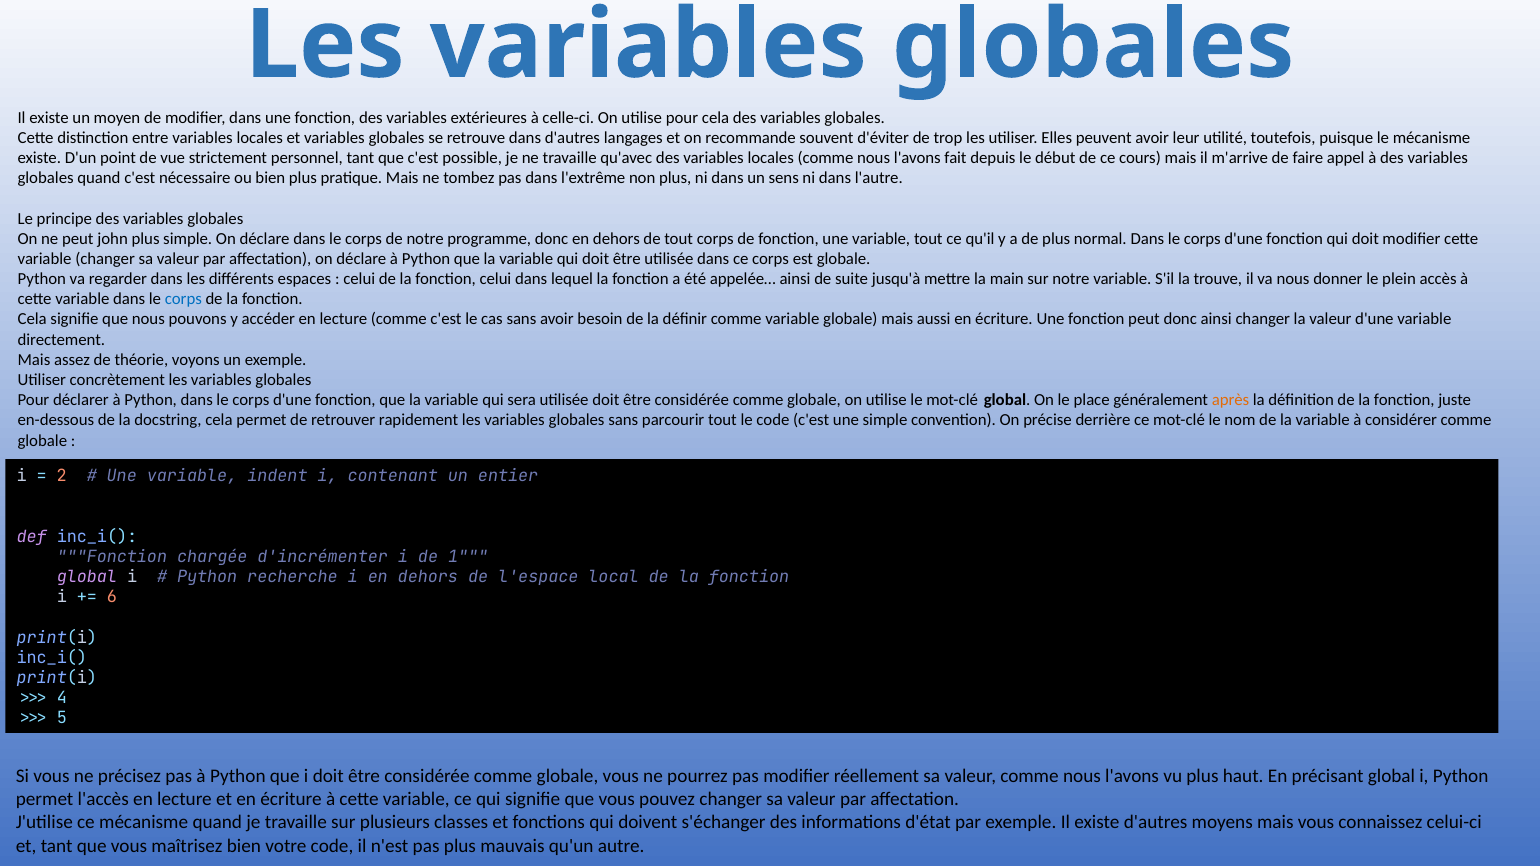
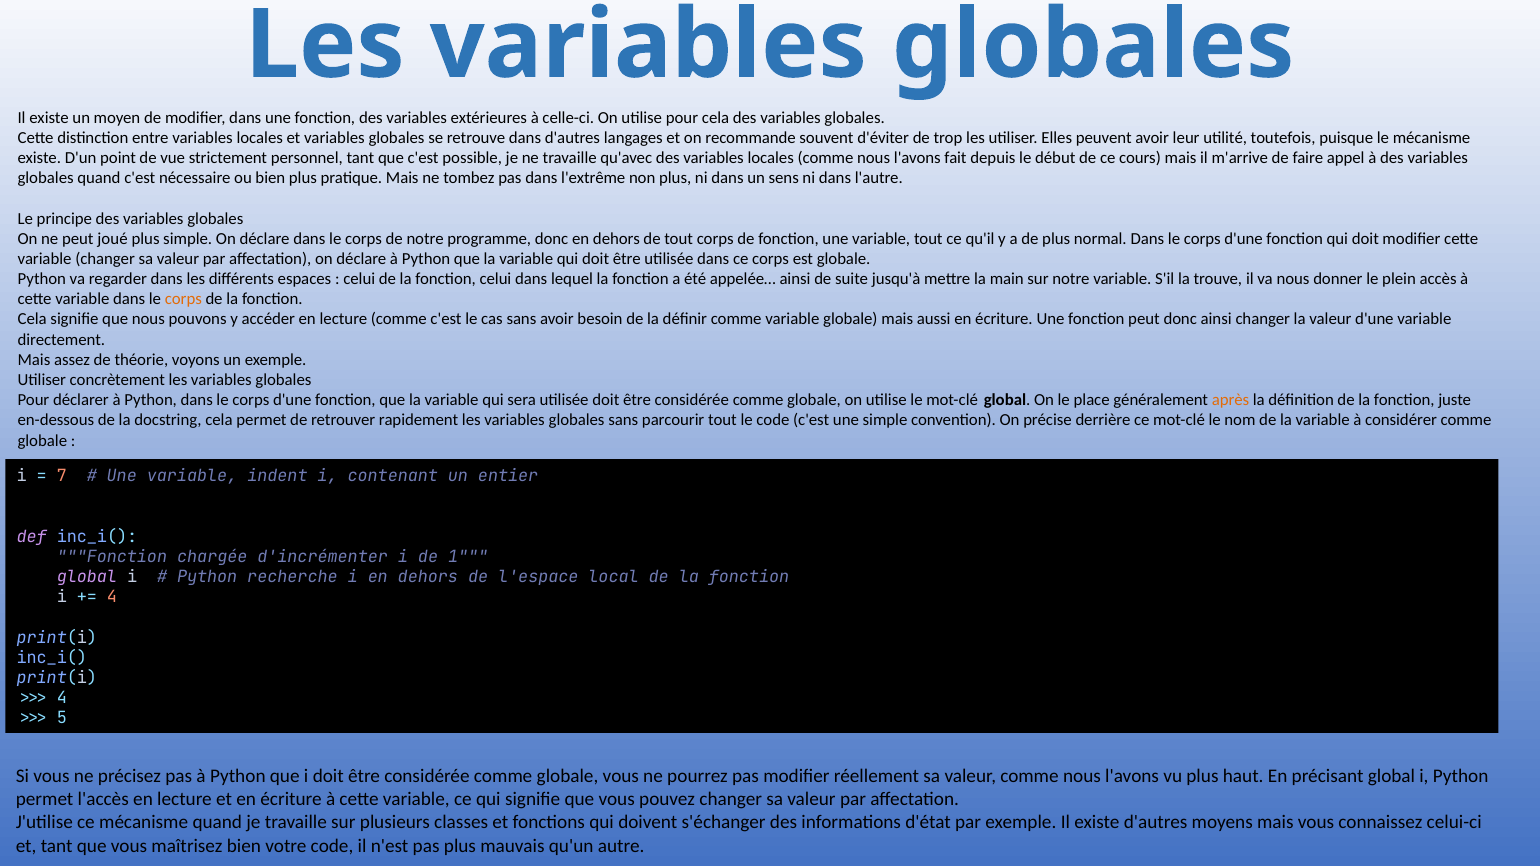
john: john -> joué (113, 239)
corps colour: blue -> orange (183, 299)
2: 2 -> 7 (62, 476)
6: 6 -> 4 (112, 597)
